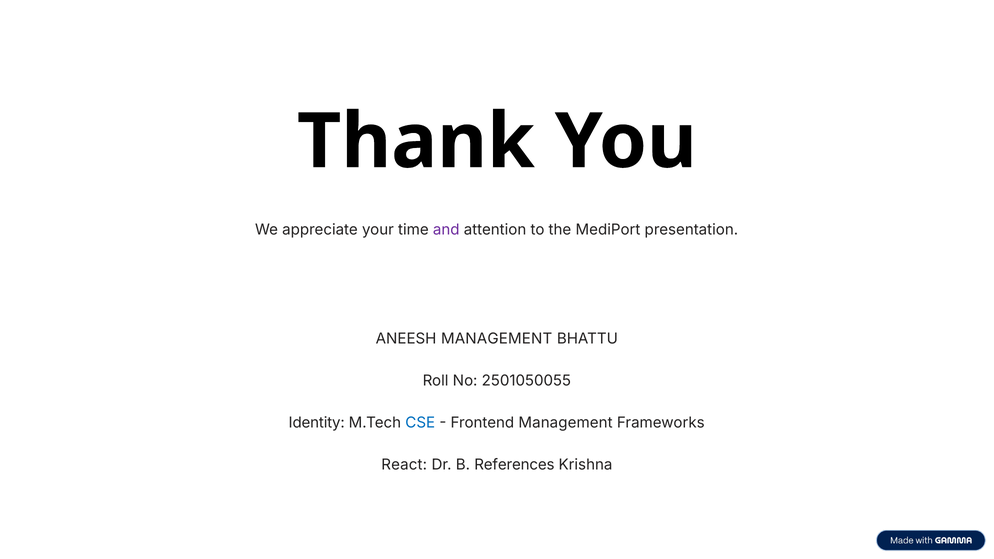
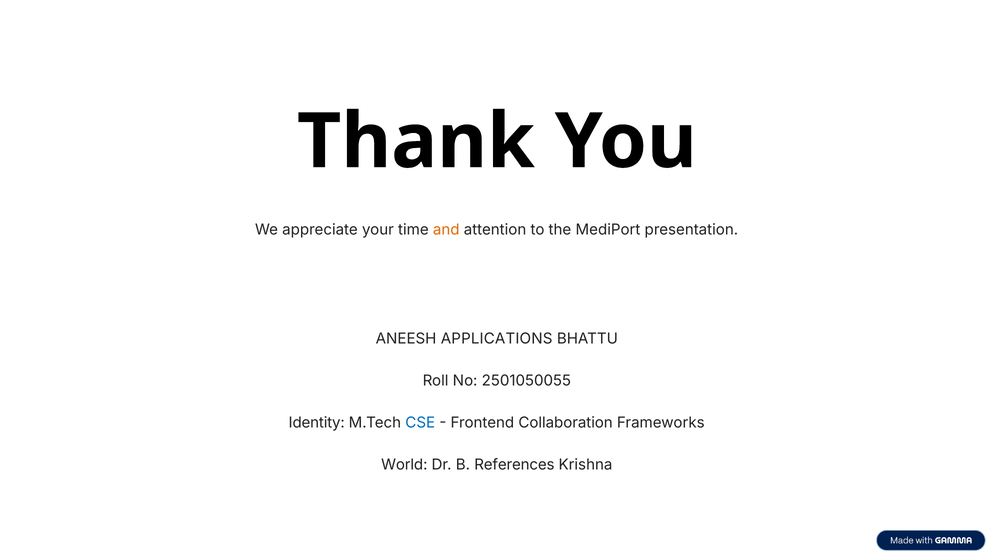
and colour: purple -> orange (446, 230)
ANEESH MANAGEMENT: MANAGEMENT -> APPLICATIONS (497, 339)
Frontend Management: Management -> Collaboration (566, 423)
React: React -> World (404, 465)
